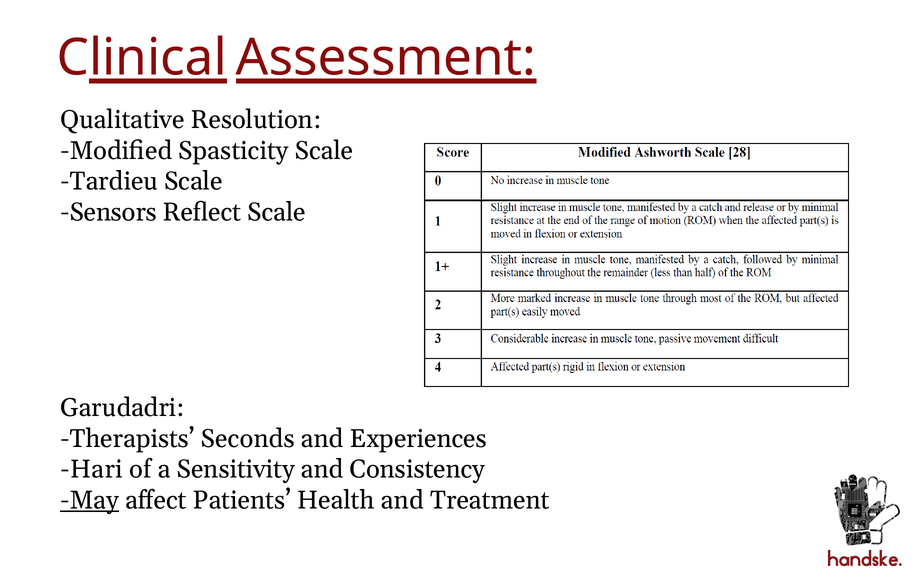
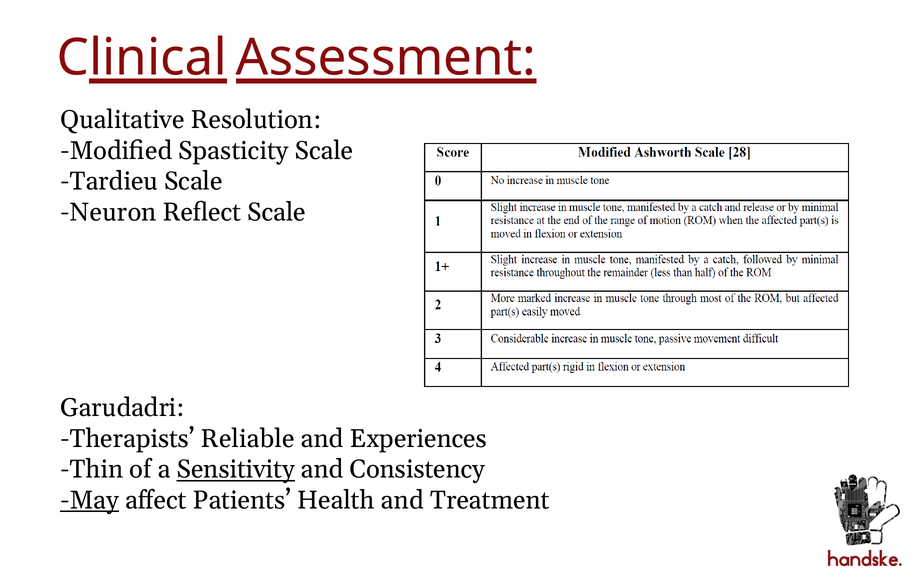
Sensors: Sensors -> Neuron (108, 212)
Seconds: Seconds -> Reliable (248, 439)
Hari: Hari -> Thin (92, 469)
Sensitivity underline: none -> present (236, 469)
